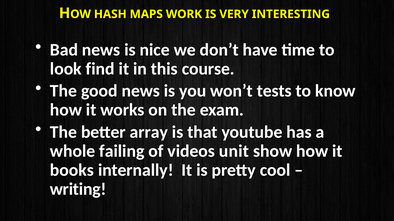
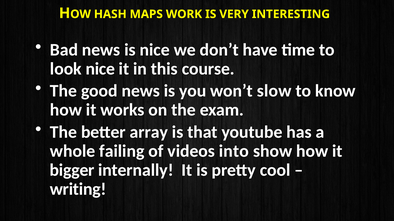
look find: find -> nice (100, 69)
tests: tests -> slow (274, 91)
unit: unit -> into (234, 151)
books: books -> bigger (72, 171)
